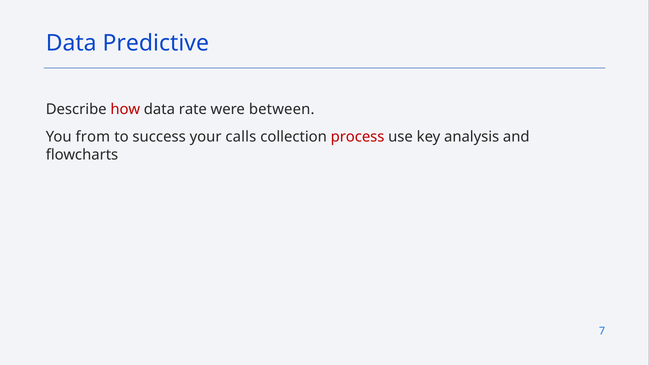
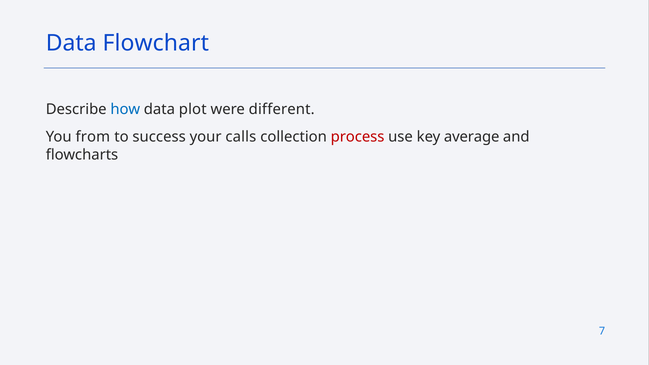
Predictive: Predictive -> Flowchart (156, 43)
how colour: red -> blue (125, 110)
rate: rate -> plot (193, 110)
between: between -> different (282, 110)
analysis: analysis -> average (472, 137)
